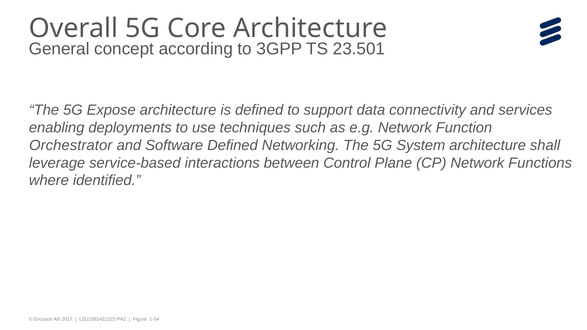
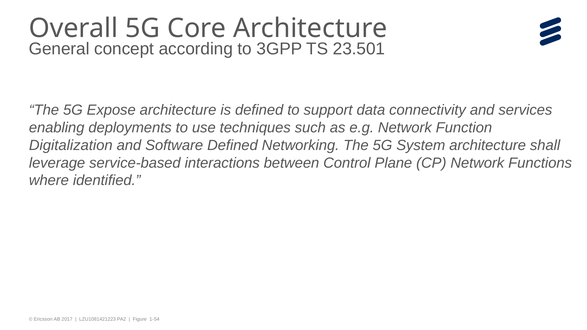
Orchestrator: Orchestrator -> Digitalization (71, 145)
